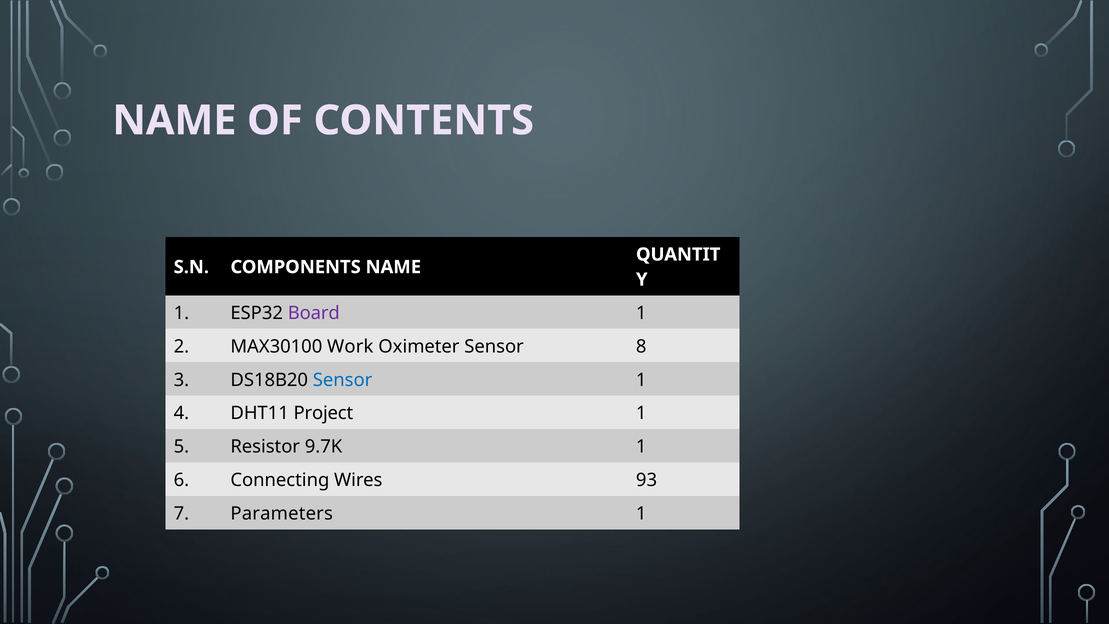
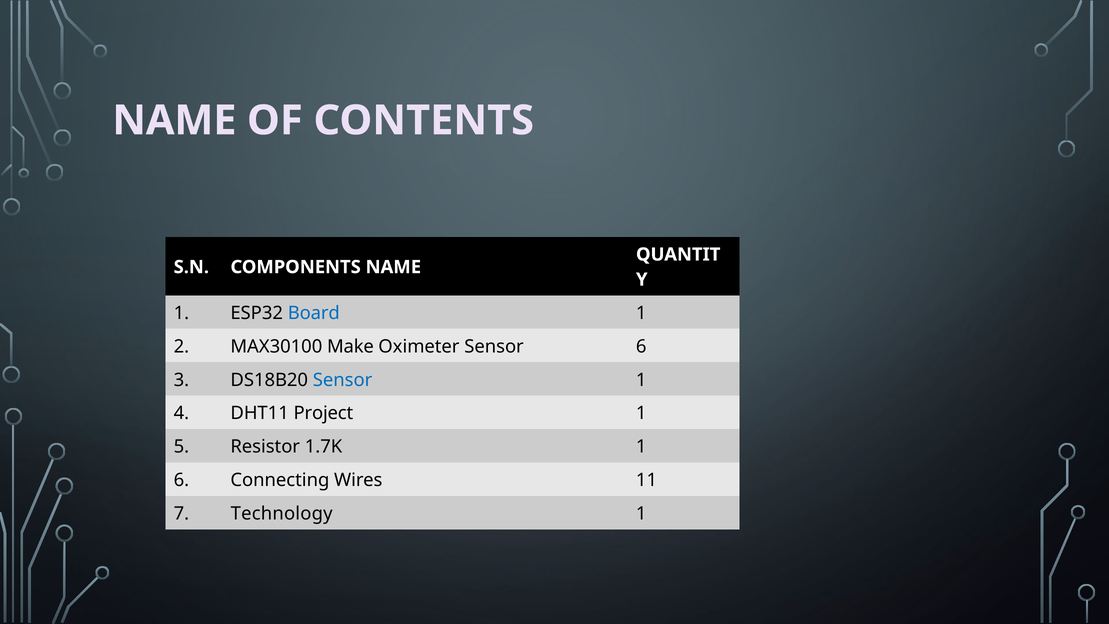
Board colour: purple -> blue (314, 313)
Work: Work -> Make (350, 346)
Sensor 8: 8 -> 6 (641, 346)
9.7K: 9.7K -> 1.7K (324, 447)
93: 93 -> 11 (647, 480)
Parameters: Parameters -> Technology (282, 514)
